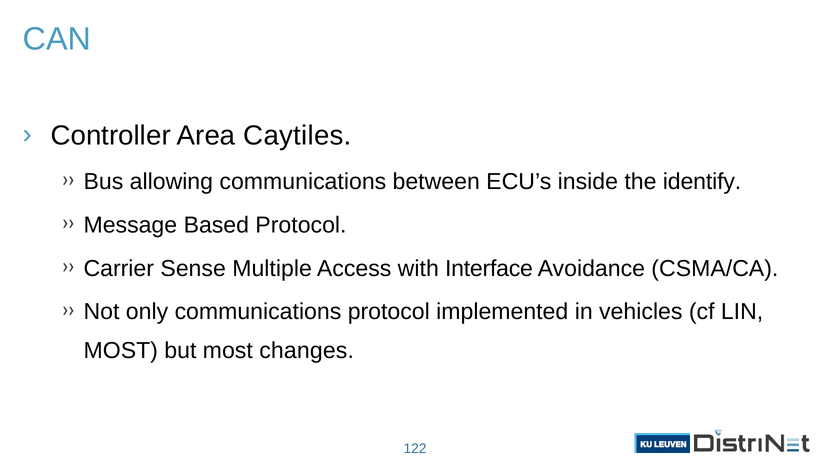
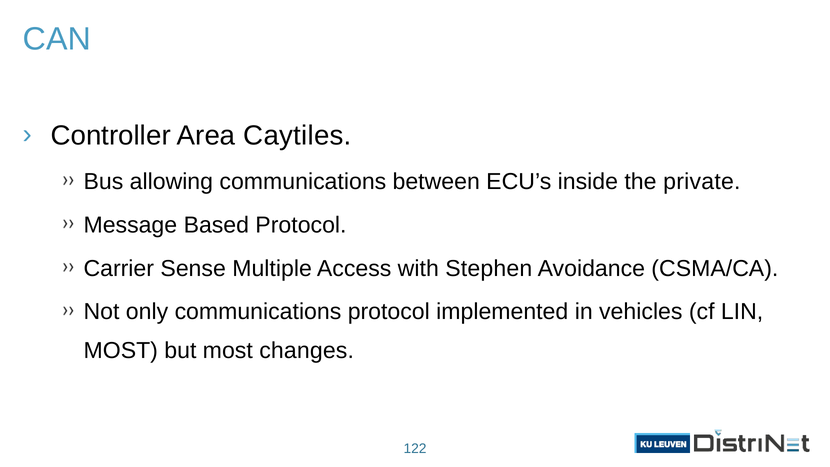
identify: identify -> private (702, 182)
Interface: Interface -> Stephen (489, 268)
